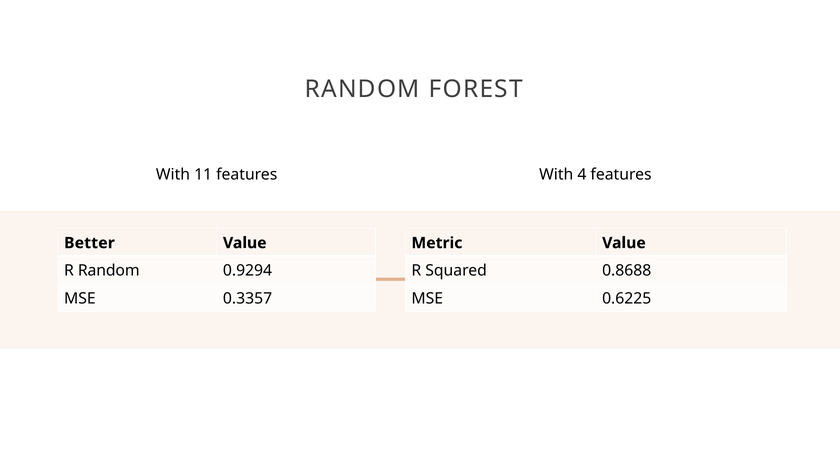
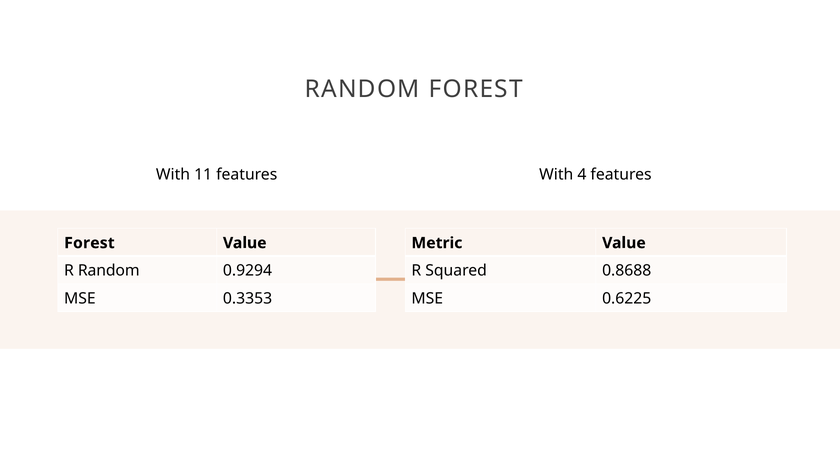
Better: Better -> Forest (89, 243)
0.3357: 0.3357 -> 0.3353 (248, 299)
